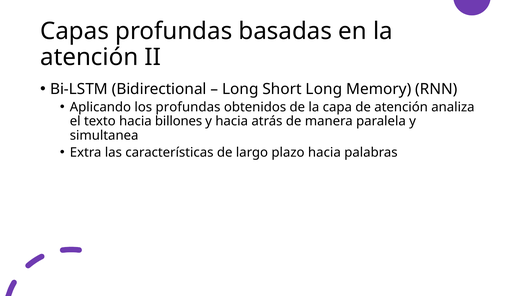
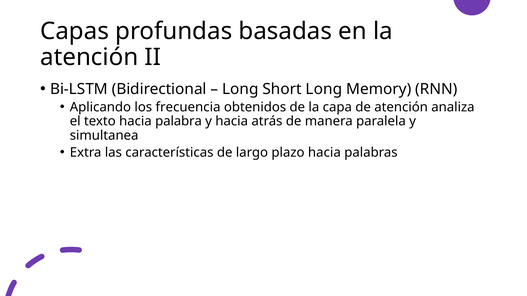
los profundas: profundas -> frecuencia (188, 107)
billones: billones -> palabra (179, 121)
